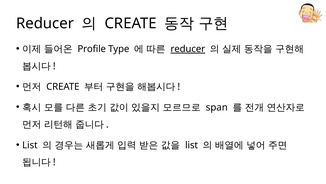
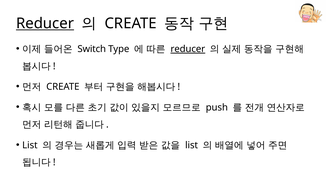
Reducer underline: none -> present (45, 23)
Profile: Profile -> Switch (92, 49)
span: span -> push (217, 107)
